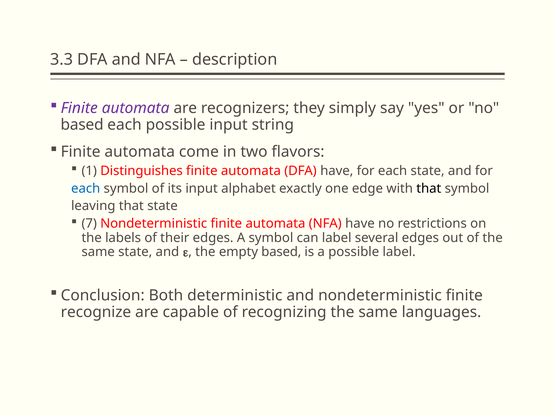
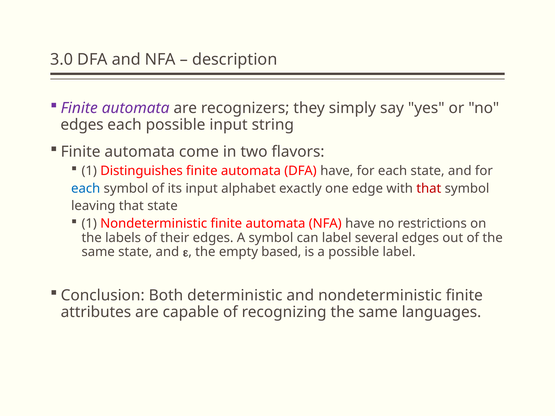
3.3: 3.3 -> 3.0 (62, 60)
based: based -> edges (82, 125)
that colour: black -> red (429, 188)
7: 7 -> 1 (89, 224)
recognize: recognize -> attributes (96, 312)
